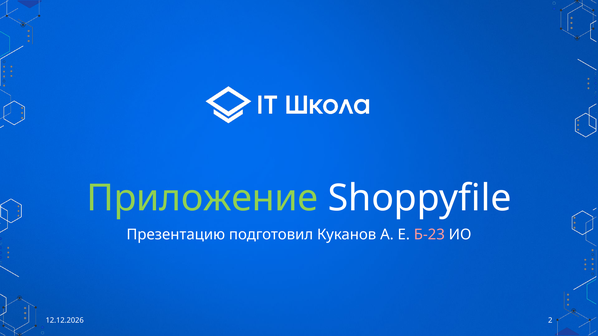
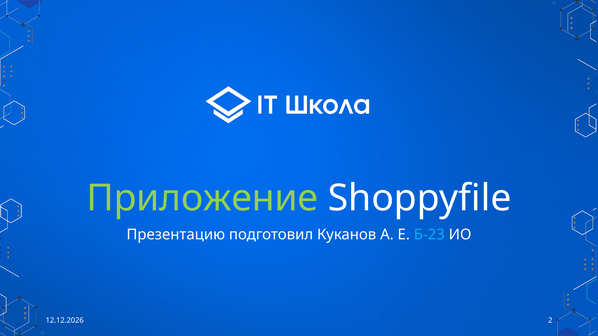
Б-23 colour: pink -> light blue (429, 235)
